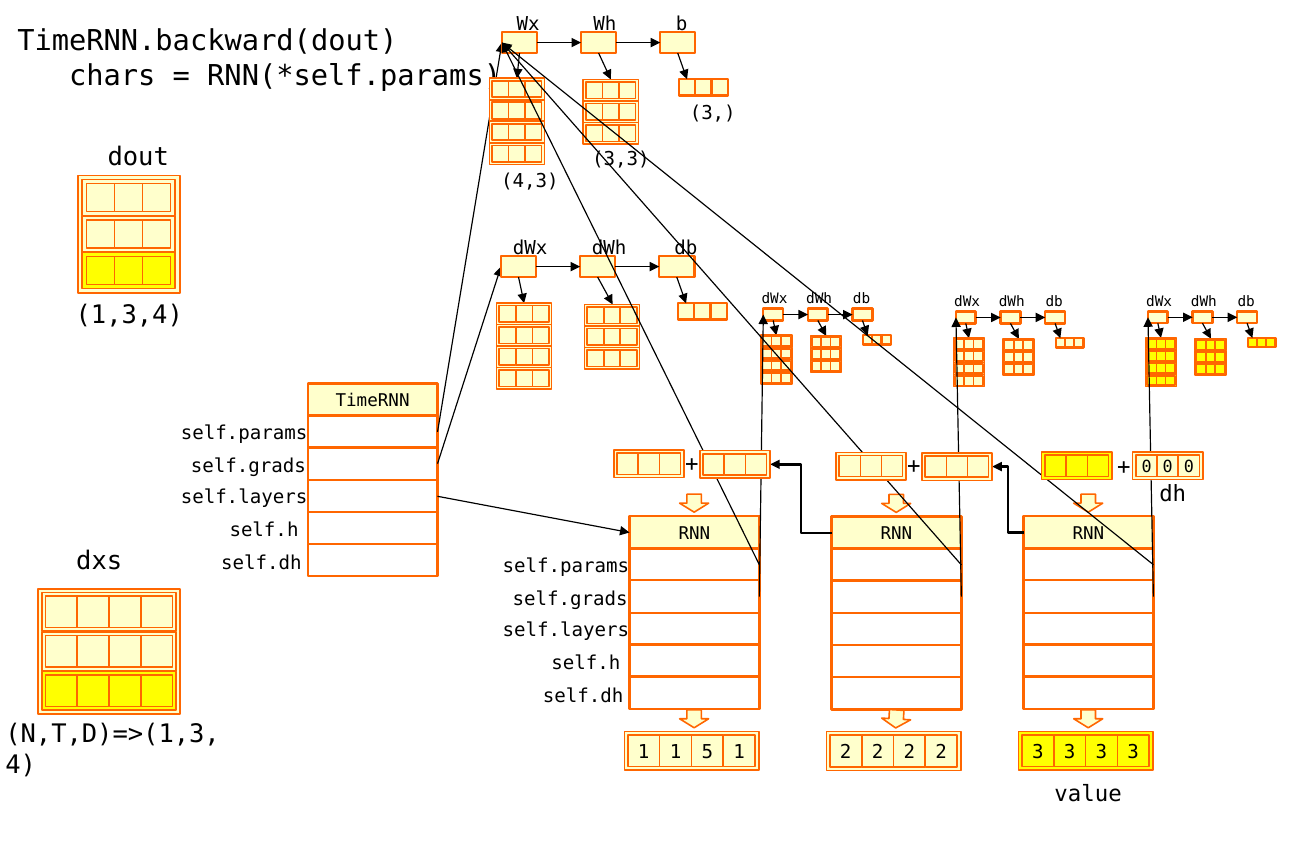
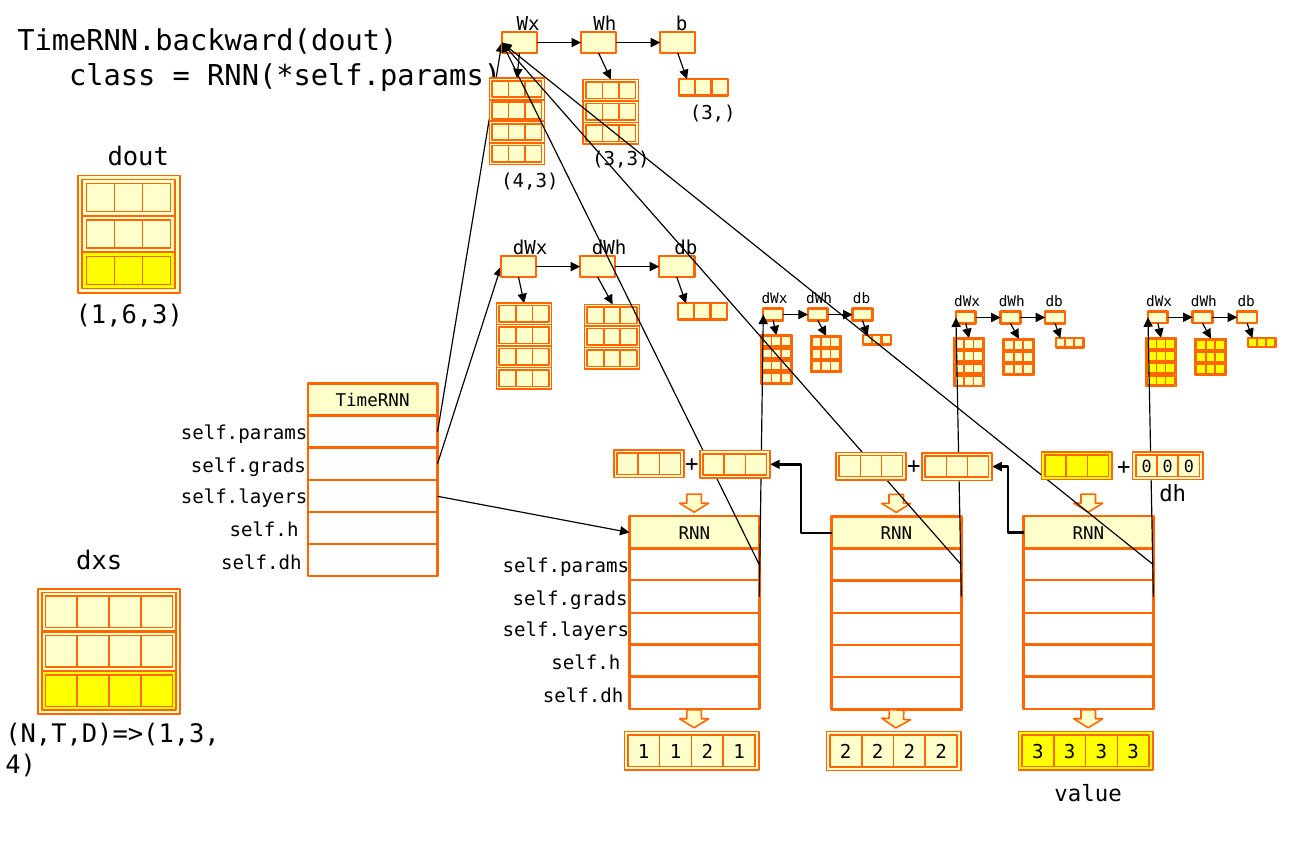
chars: chars -> class (112, 76)
1,3,4: 1,3,4 -> 1,6,3 (129, 315)
1 5: 5 -> 2 (707, 752)
